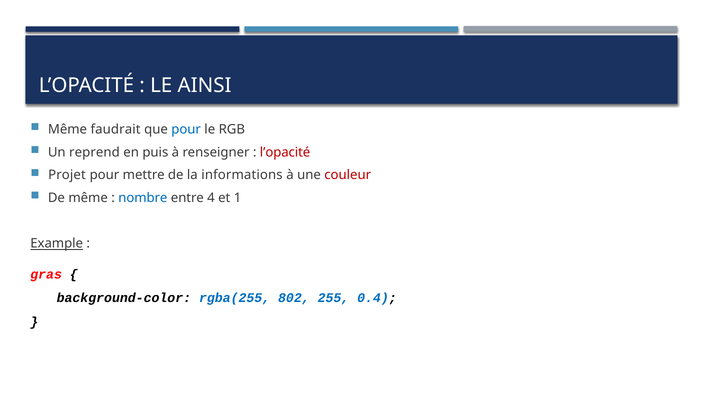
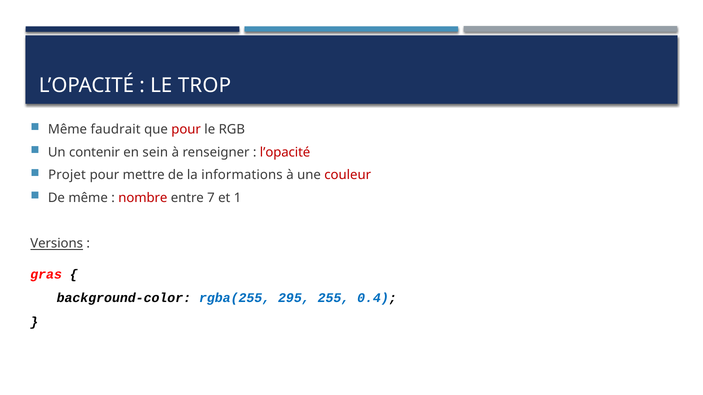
AINSI: AINSI -> TROP (204, 85)
pour colour: blue -> red (186, 130)
reprend: reprend -> contenir (95, 152)
puis: puis -> sein (155, 152)
nombre colour: blue -> red (143, 198)
4: 4 -> 7 (211, 198)
Example: Example -> Versions (57, 244)
802: 802 -> 295 (294, 298)
